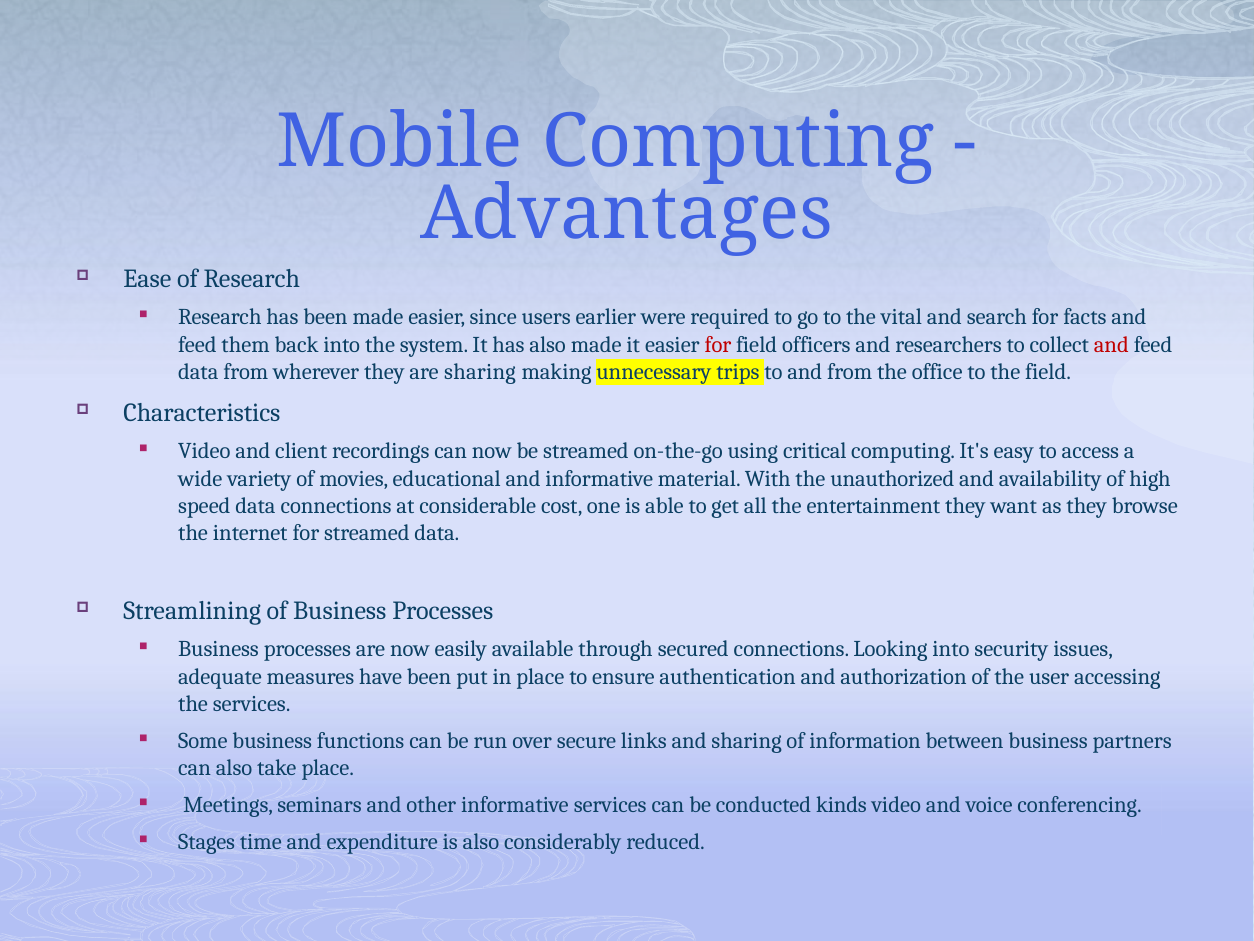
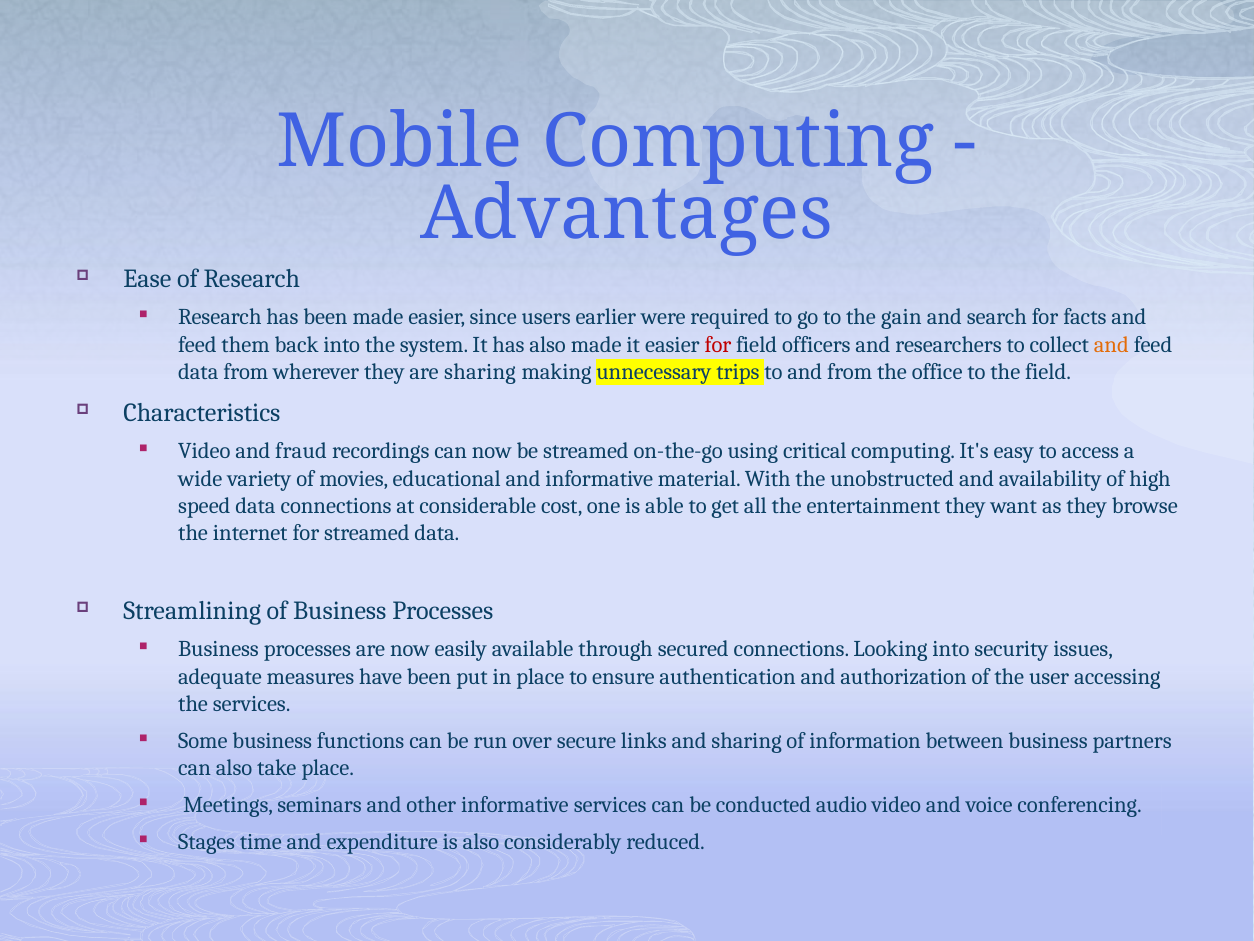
vital: vital -> gain (901, 317)
and colour: red -> orange (1111, 344)
client: client -> fraud (301, 451)
unauthorized: unauthorized -> unobstructed (892, 478)
kinds: kinds -> audio (841, 805)
